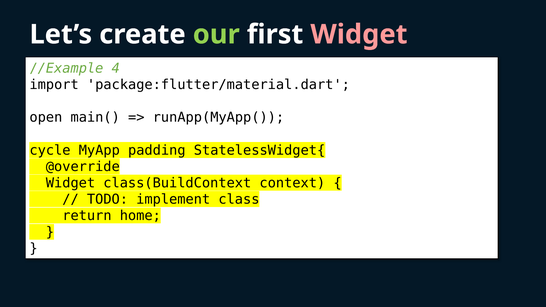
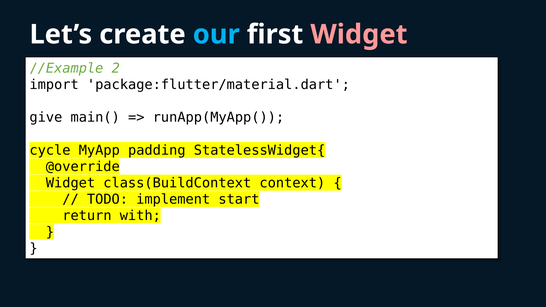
our colour: light green -> light blue (216, 34)
4: 4 -> 2 (116, 68)
open: open -> give (46, 118)
class: class -> start (239, 199)
home: home -> with (140, 216)
